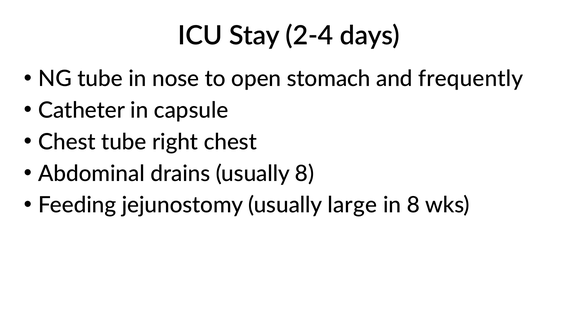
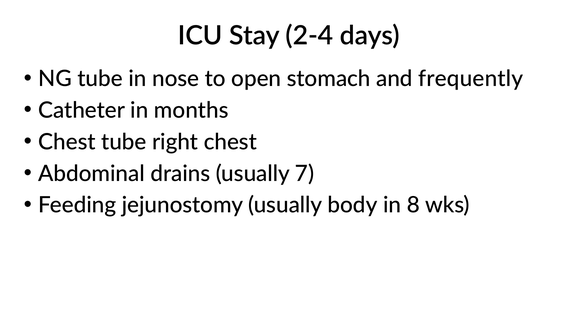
capsule: capsule -> months (191, 110)
usually 8: 8 -> 7 (305, 173)
large: large -> body (352, 205)
